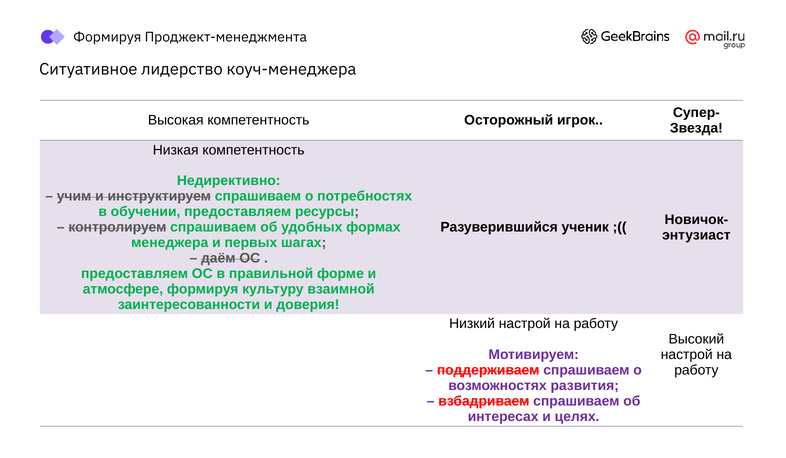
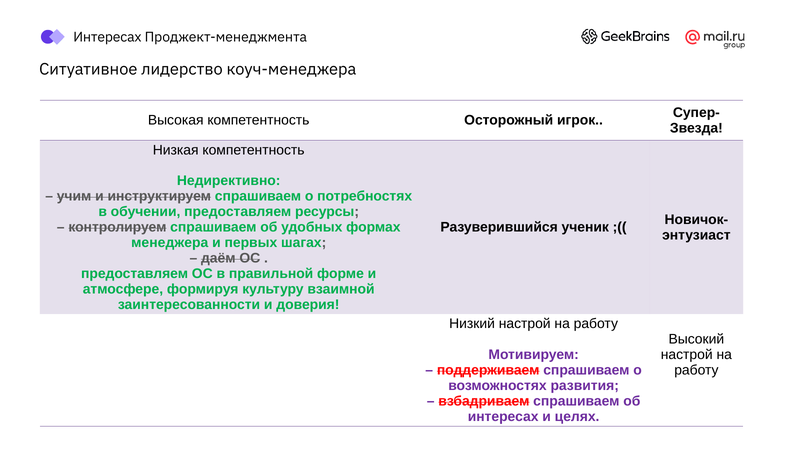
Формируя: Формируя -> Интересах (107, 37)
